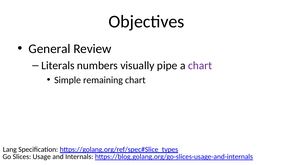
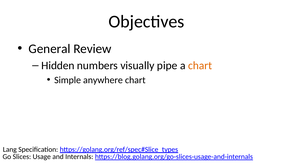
Literals: Literals -> Hidden (58, 65)
chart colour: purple -> orange (200, 65)
remaining: remaining -> anywhere (103, 80)
